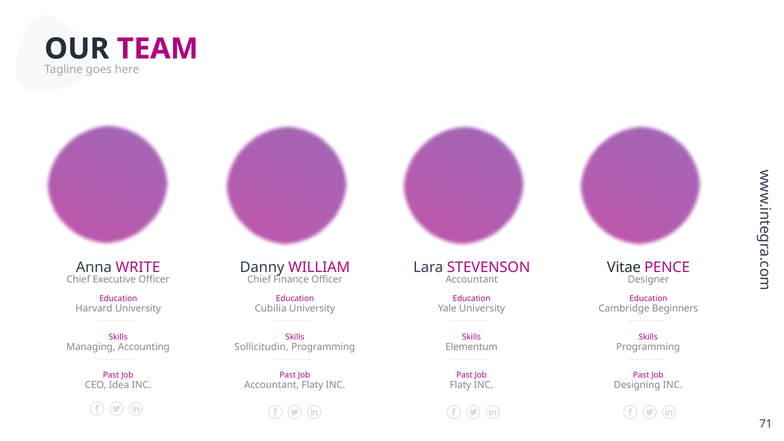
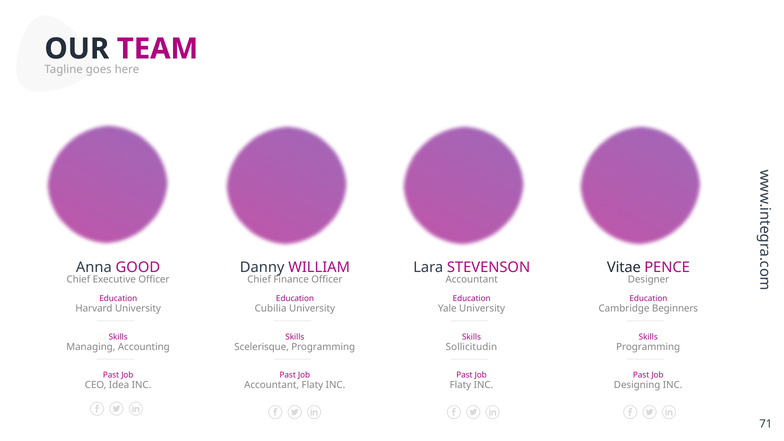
WRITE: WRITE -> GOOD (138, 268)
Sollicitudin: Sollicitudin -> Scelerisque (262, 347)
Elementum: Elementum -> Sollicitudin (471, 347)
